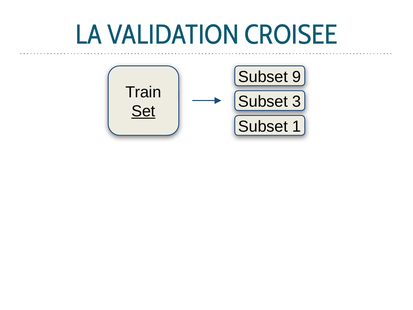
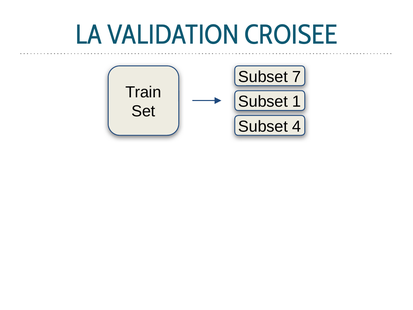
9: 9 -> 7 (297, 77)
3: 3 -> 1 (297, 102)
Set underline: present -> none (143, 111)
1: 1 -> 4 (297, 127)
